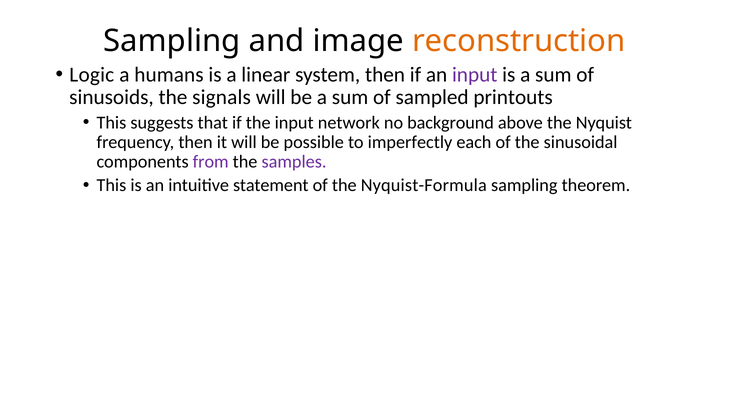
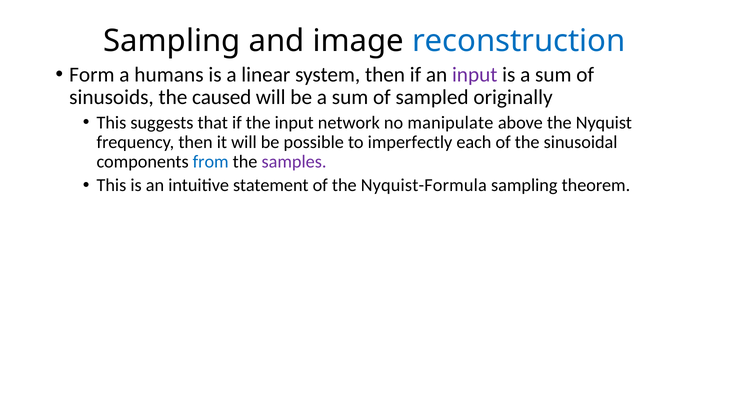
reconstruction colour: orange -> blue (519, 41)
Logic: Logic -> Form (92, 75)
signals: signals -> caused (222, 97)
printouts: printouts -> originally (513, 97)
background: background -> manipulate (450, 123)
from colour: purple -> blue (211, 162)
